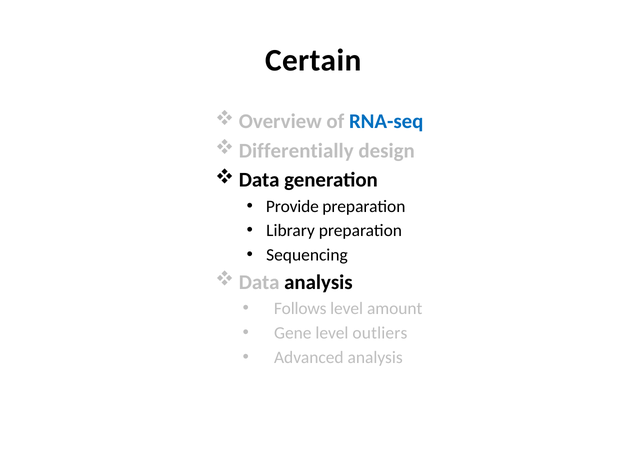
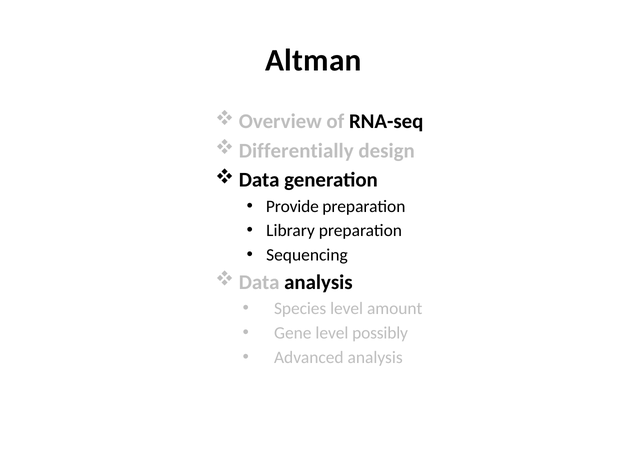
Certain: Certain -> Altman (313, 60)
RNA-seq colour: blue -> black (386, 122)
Follows: Follows -> Species (300, 309)
outliers: outliers -> possibly (380, 333)
